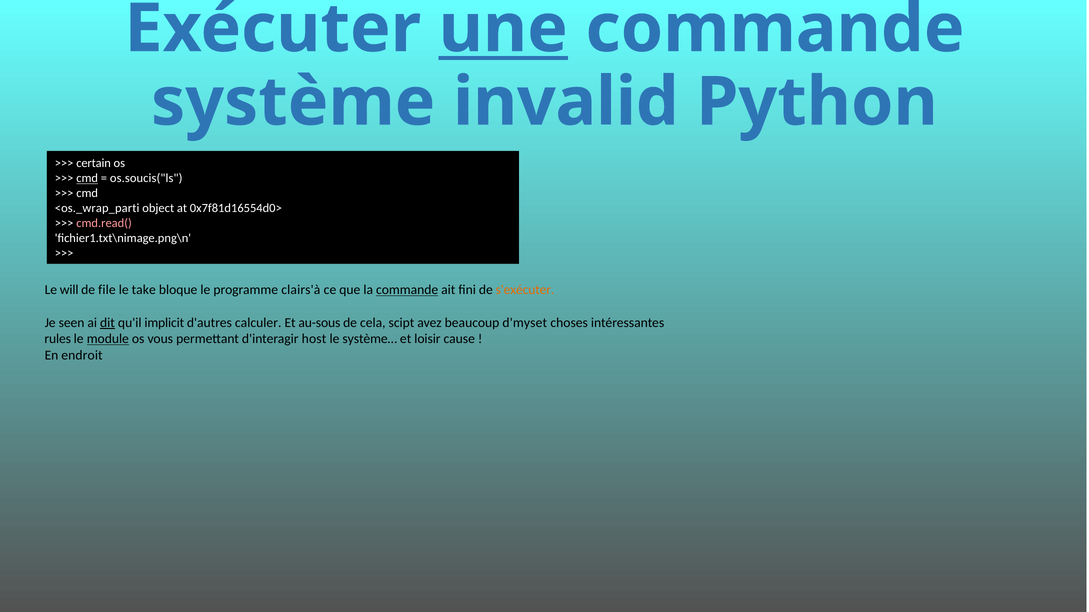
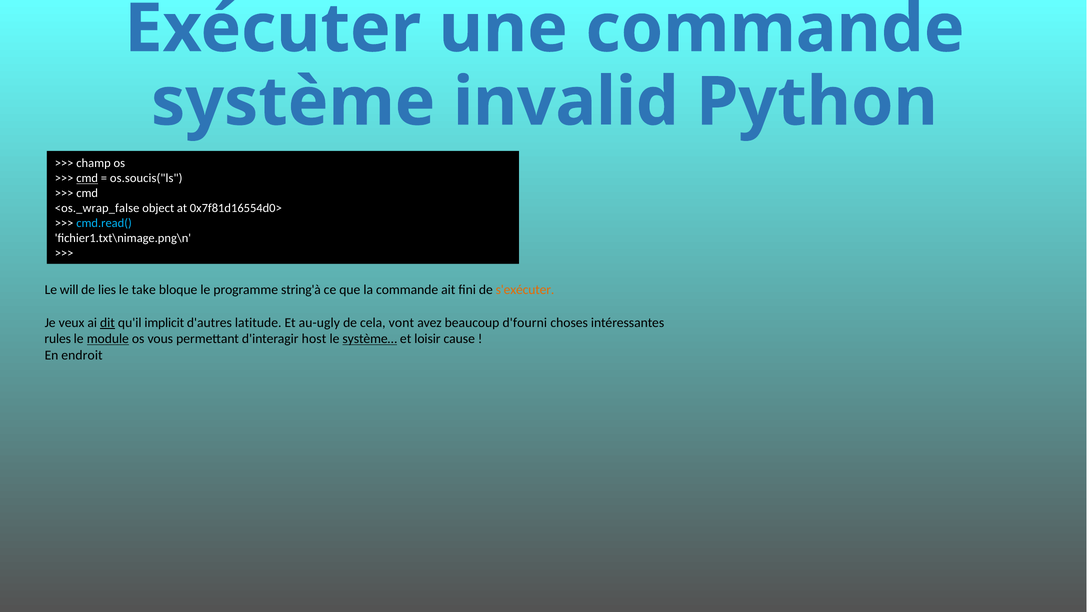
une underline: present -> none (503, 29)
certain: certain -> champ (93, 163)
<os._wrap_parti: <os._wrap_parti -> <os._wrap_false (97, 208)
cmd.read( colour: pink -> light blue (104, 223)
file: file -> lies (107, 290)
clairs'à: clairs'à -> string'à (301, 290)
commande underline: present -> none (407, 290)
seen: seen -> veux (72, 323)
calculer: calculer -> latitude (258, 323)
au-sous: au-sous -> au-ugly (319, 323)
scipt: scipt -> vont (401, 323)
d'myset: d'myset -> d'fourni (525, 323)
système… underline: none -> present (370, 339)
